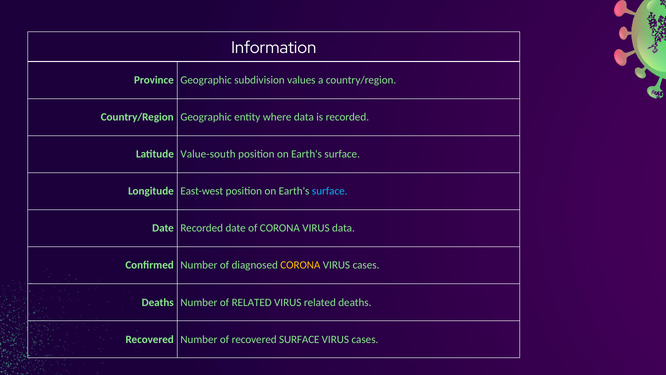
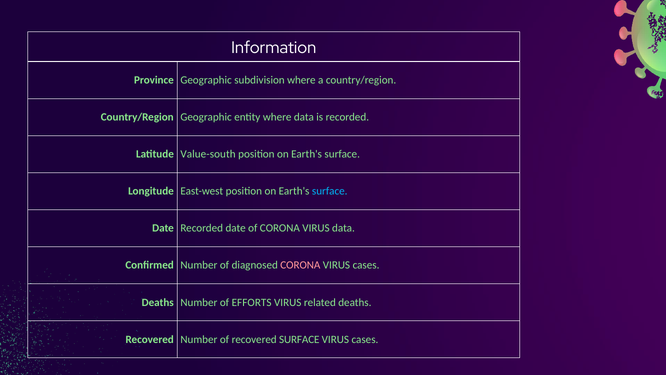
subdivision values: values -> where (301, 80)
CORONA colour: yellow -> pink (300, 265)
of RELATED: RELATED -> EFFORTS (252, 302)
